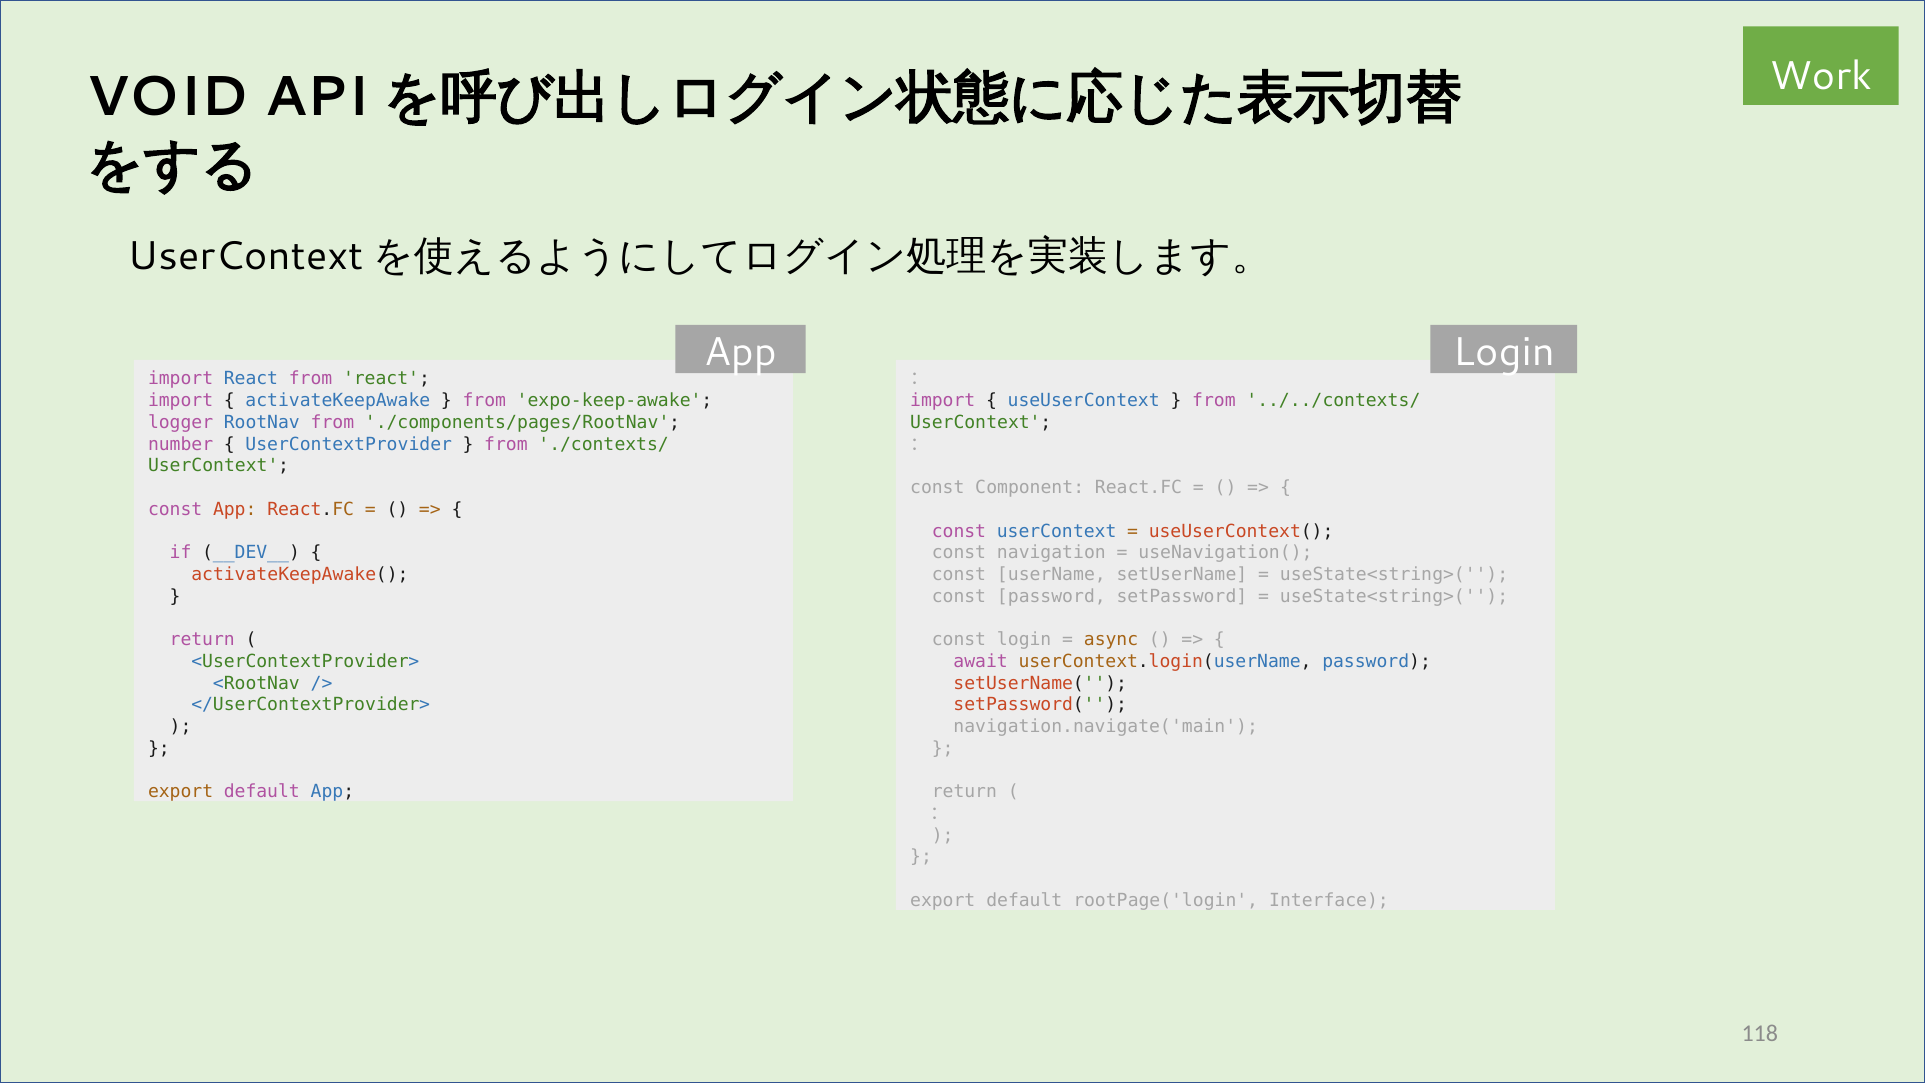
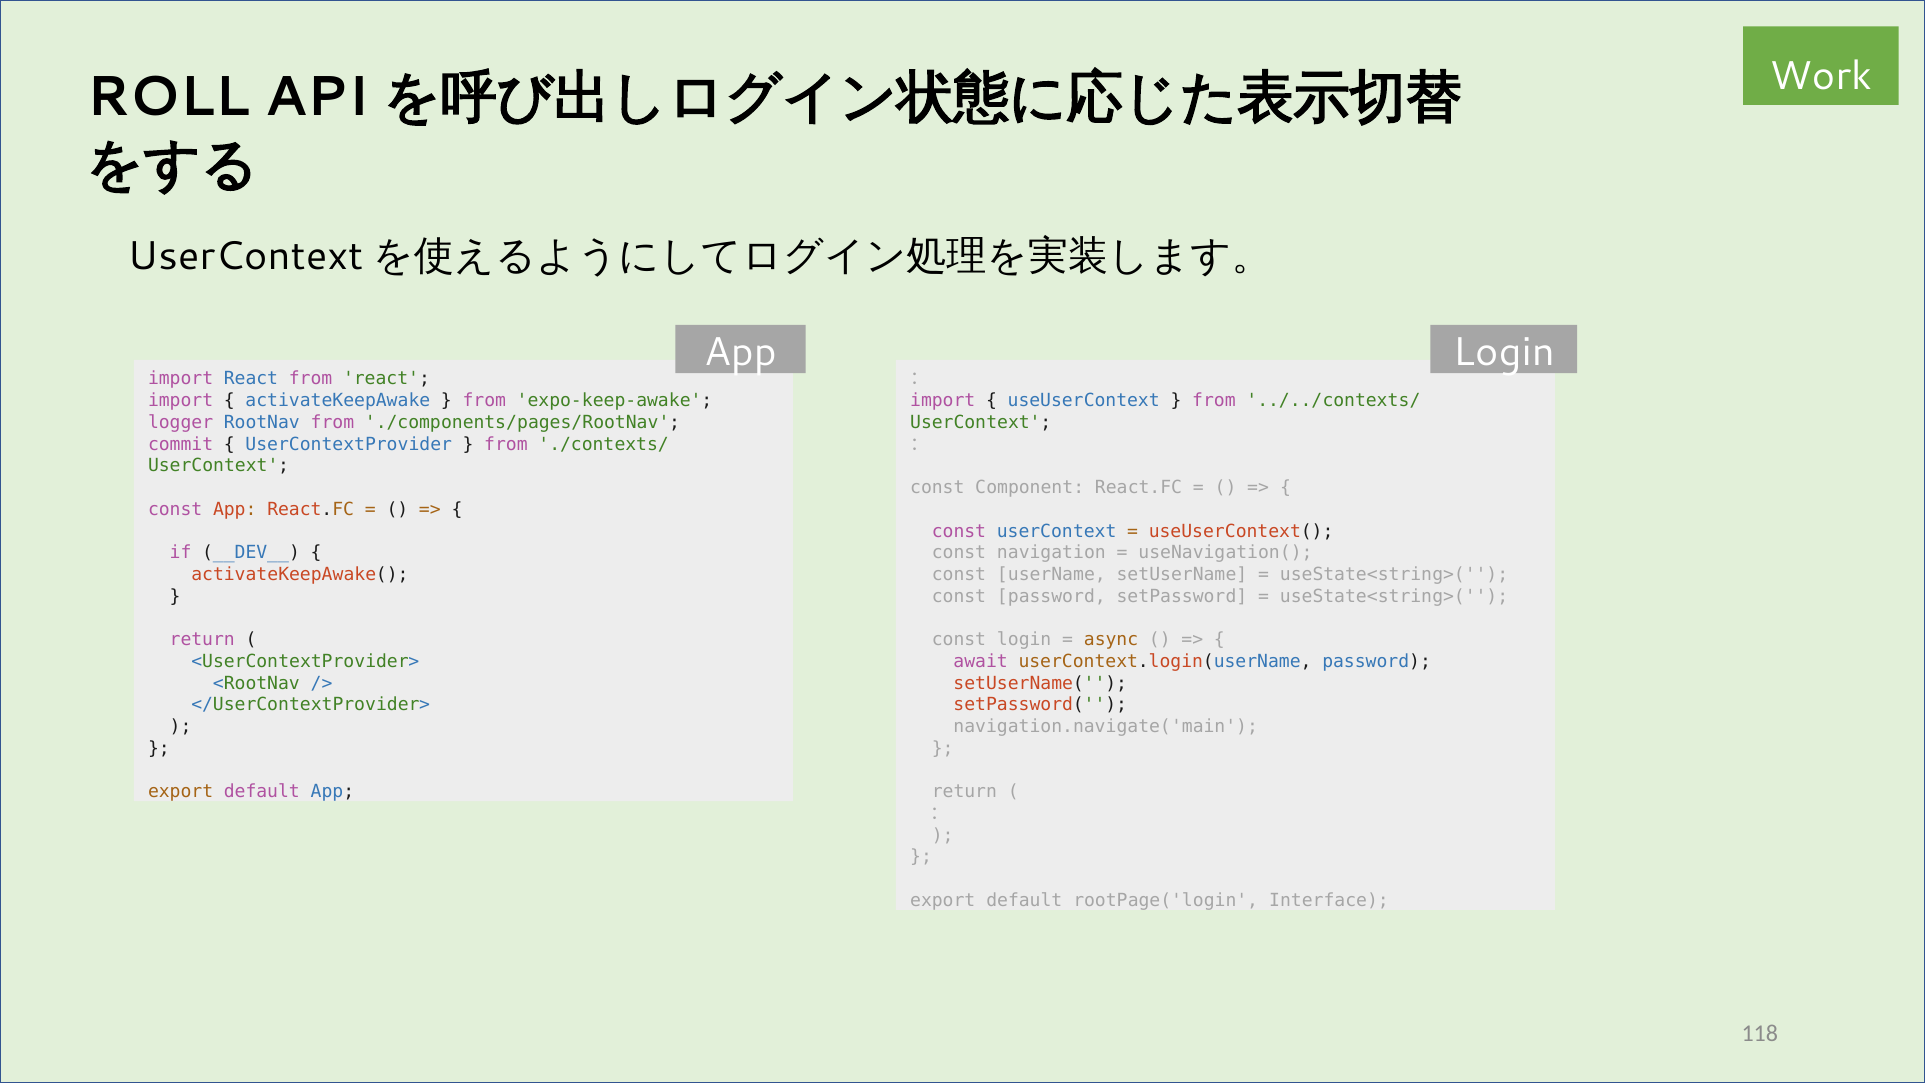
VOID: VOID -> ROLL (168, 97)
number: number -> commit (181, 444)
